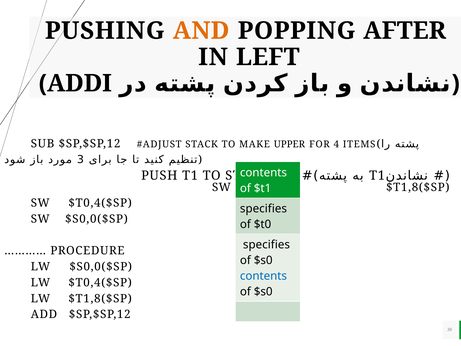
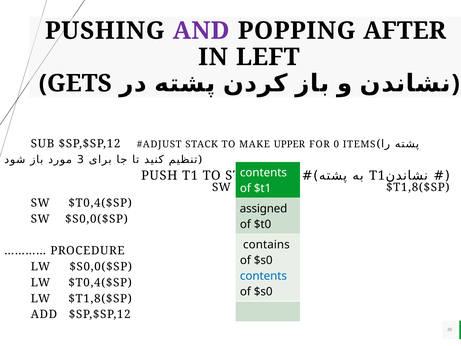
AND colour: orange -> purple (201, 31)
ADDI: ADDI -> GETS (79, 83)
4: 4 -> 0 (336, 144)
specifies: specifies -> assigned (264, 208)
specifies: specifies -> contains (266, 244)
